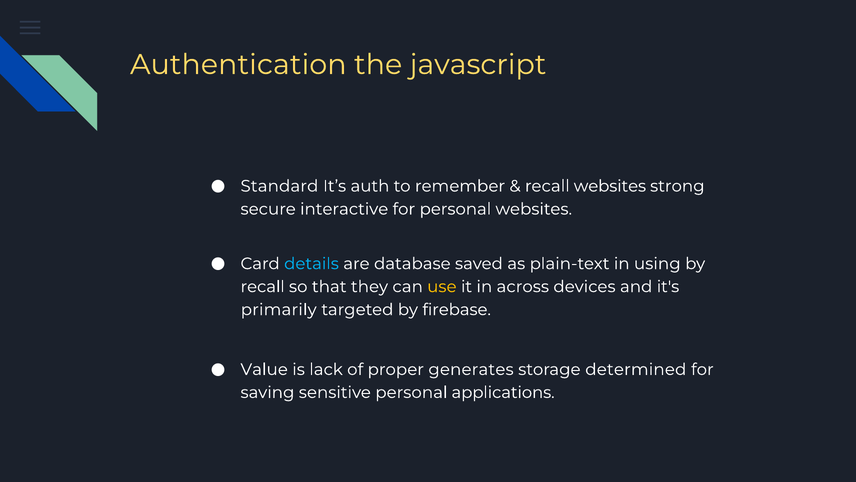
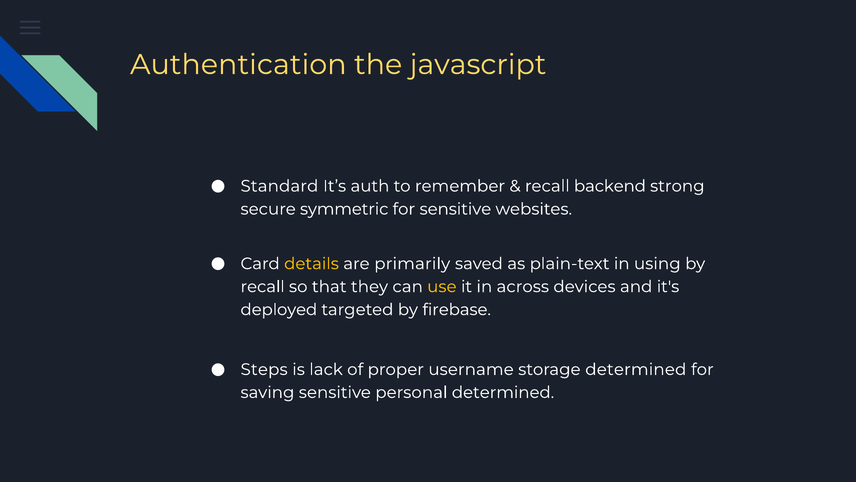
recall websites: websites -> backend (610, 186)
interactive: interactive -> symmetric (344, 209)
for personal: personal -> sensitive (455, 209)
details colour: light blue -> yellow (311, 263)
database: database -> primarily (412, 263)
primarily: primarily -> deployed (279, 309)
Value: Value -> Steps (264, 369)
generates: generates -> username (471, 369)
personal applications: applications -> determined (503, 392)
